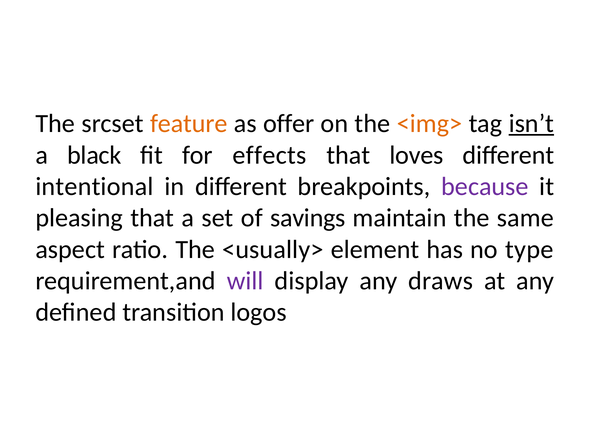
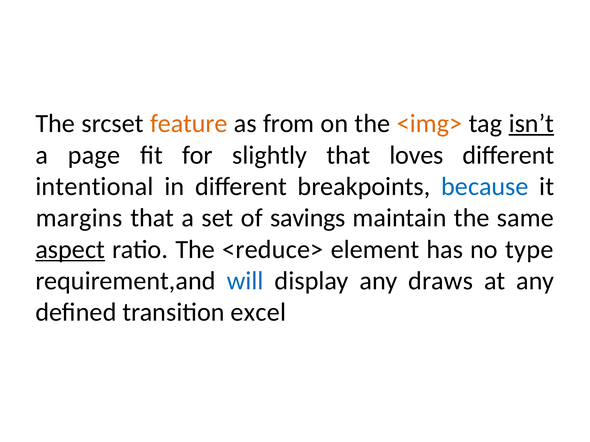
offer: offer -> from (289, 124)
black: black -> page (94, 155)
effects: effects -> slightly (270, 155)
because colour: purple -> blue (485, 187)
pleasing: pleasing -> margins (79, 218)
aspect underline: none -> present (70, 250)
<usually>: <usually> -> <reduce> (273, 250)
will colour: purple -> blue (245, 281)
logos: logos -> excel (258, 313)
